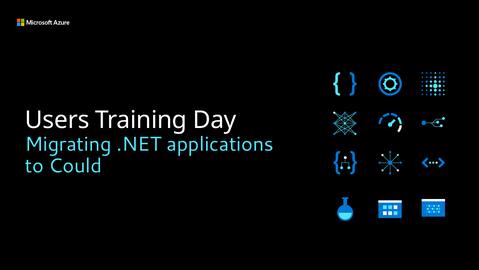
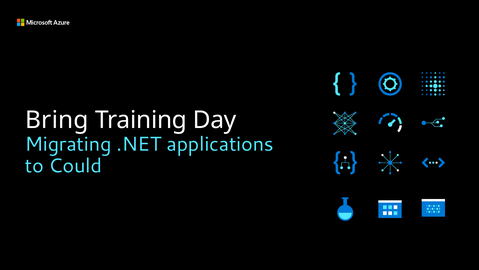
Users: Users -> Bring (57, 120)
